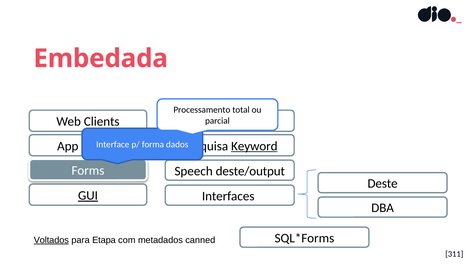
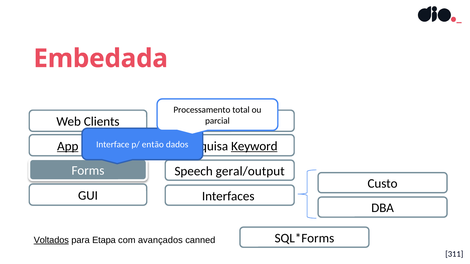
App underline: none -> present (68, 146)
forma: forma -> então (153, 145)
deste/output: deste/output -> geral/output (250, 171)
Deste: Deste -> Custo (383, 184)
GUI underline: present -> none (88, 196)
metadados: metadados -> avançados (160, 240)
